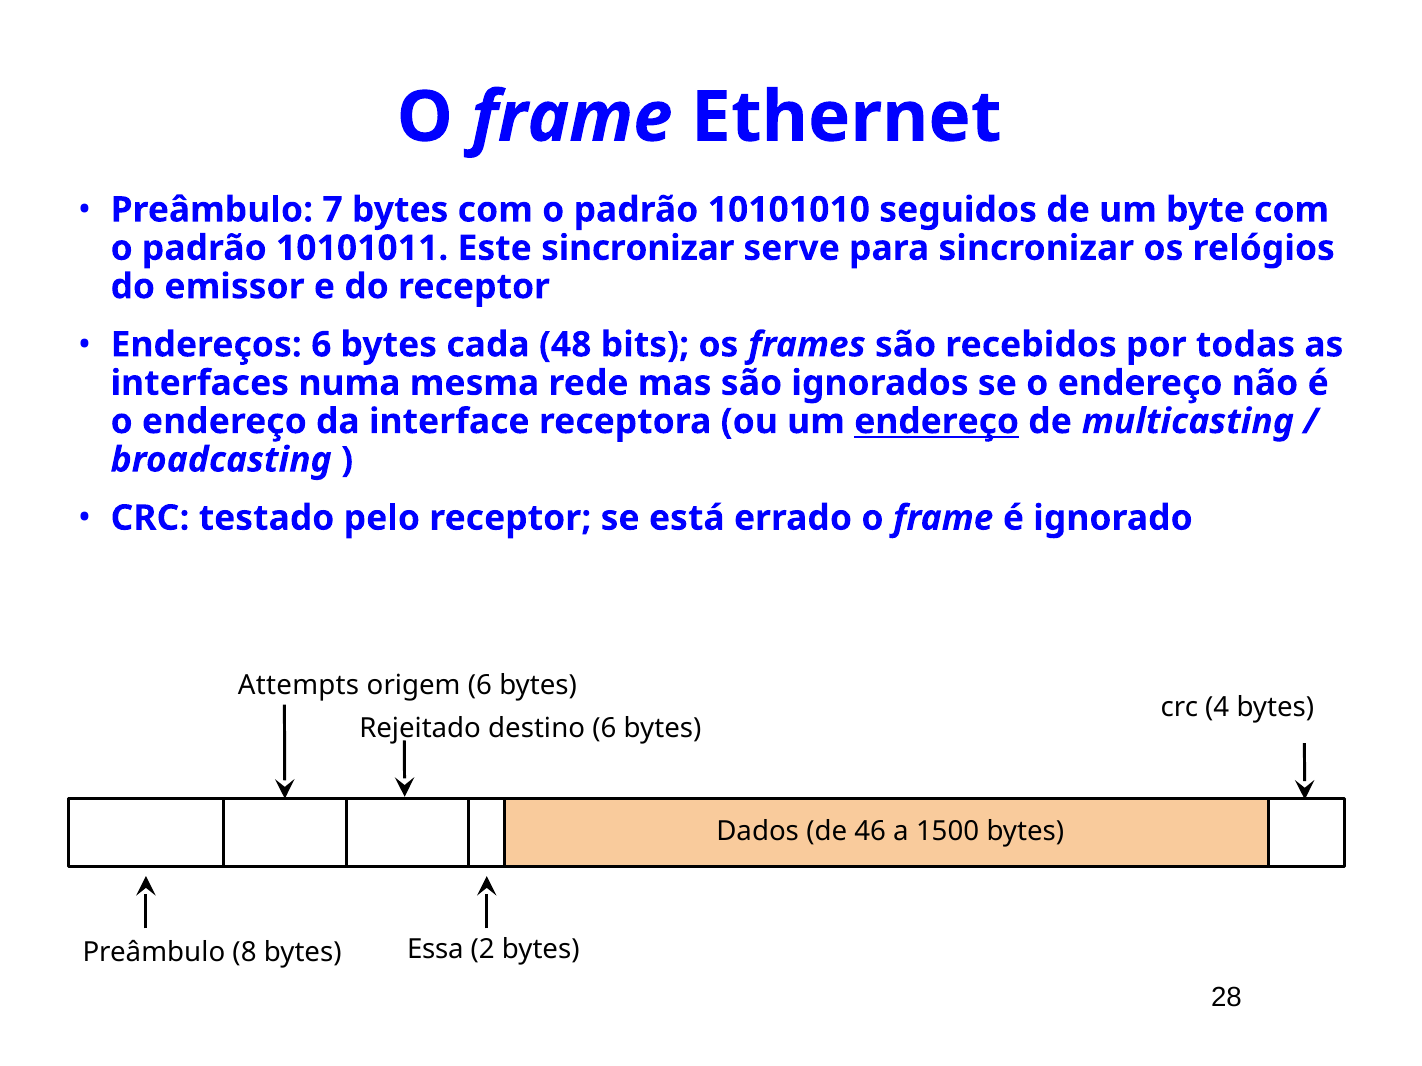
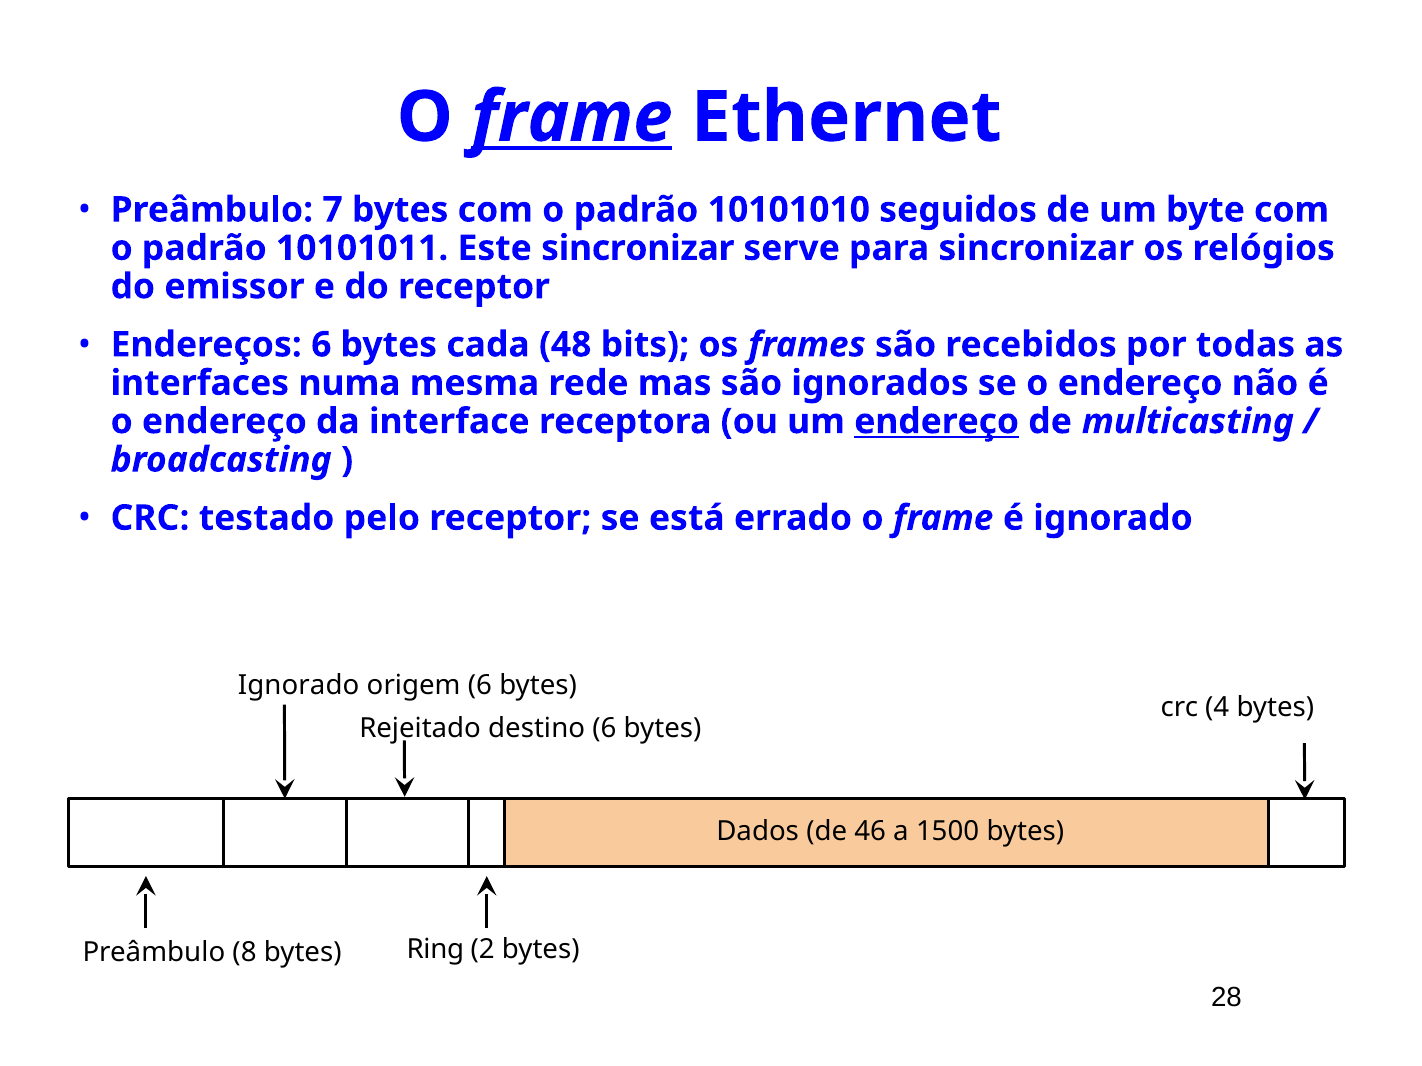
frame underline: none -> present (572, 118)
Attempts: Attempts -> Ignorado (299, 686)
Essa: Essa -> Ring (435, 950)
